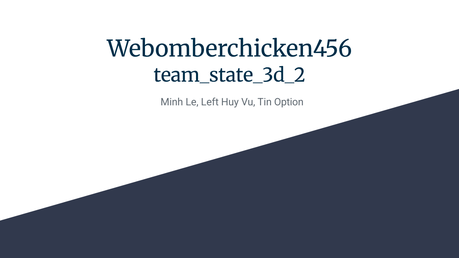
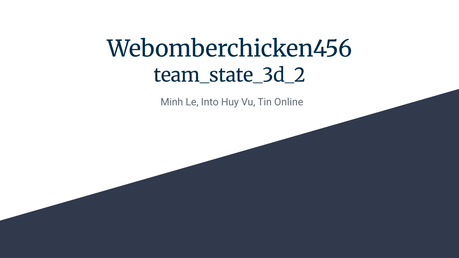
Left: Left -> Into (210, 102)
Option: Option -> Online (289, 102)
